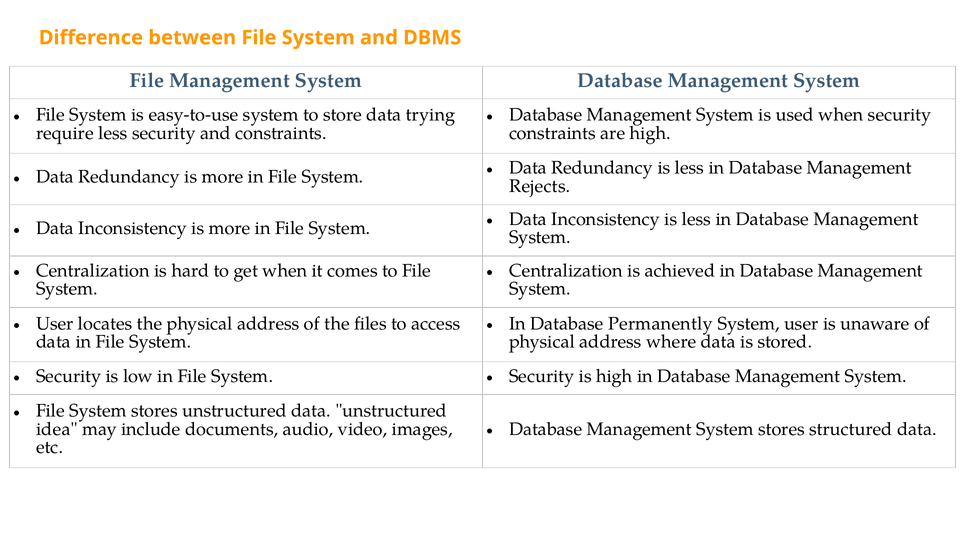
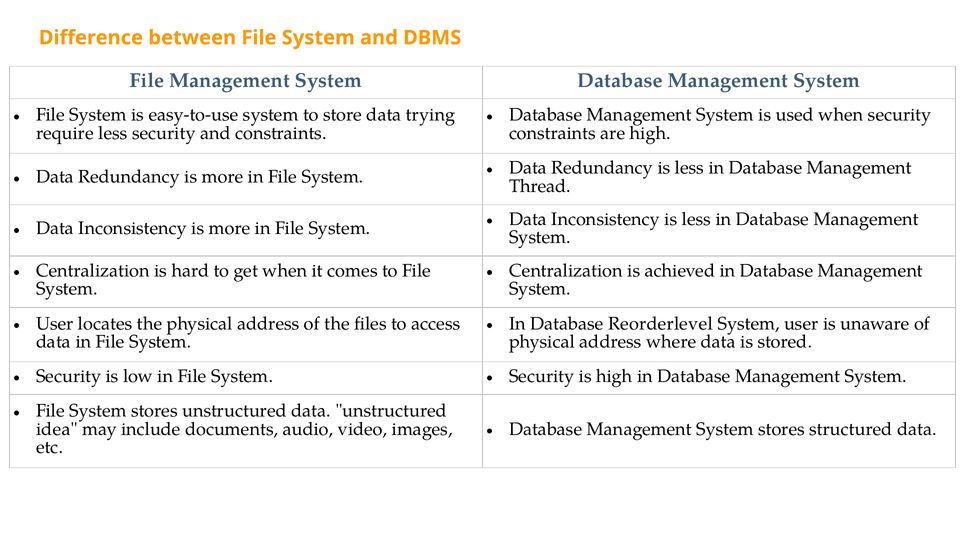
Rejects: Rejects -> Thread (540, 186)
Permanently: Permanently -> Reorderlevel (660, 324)
